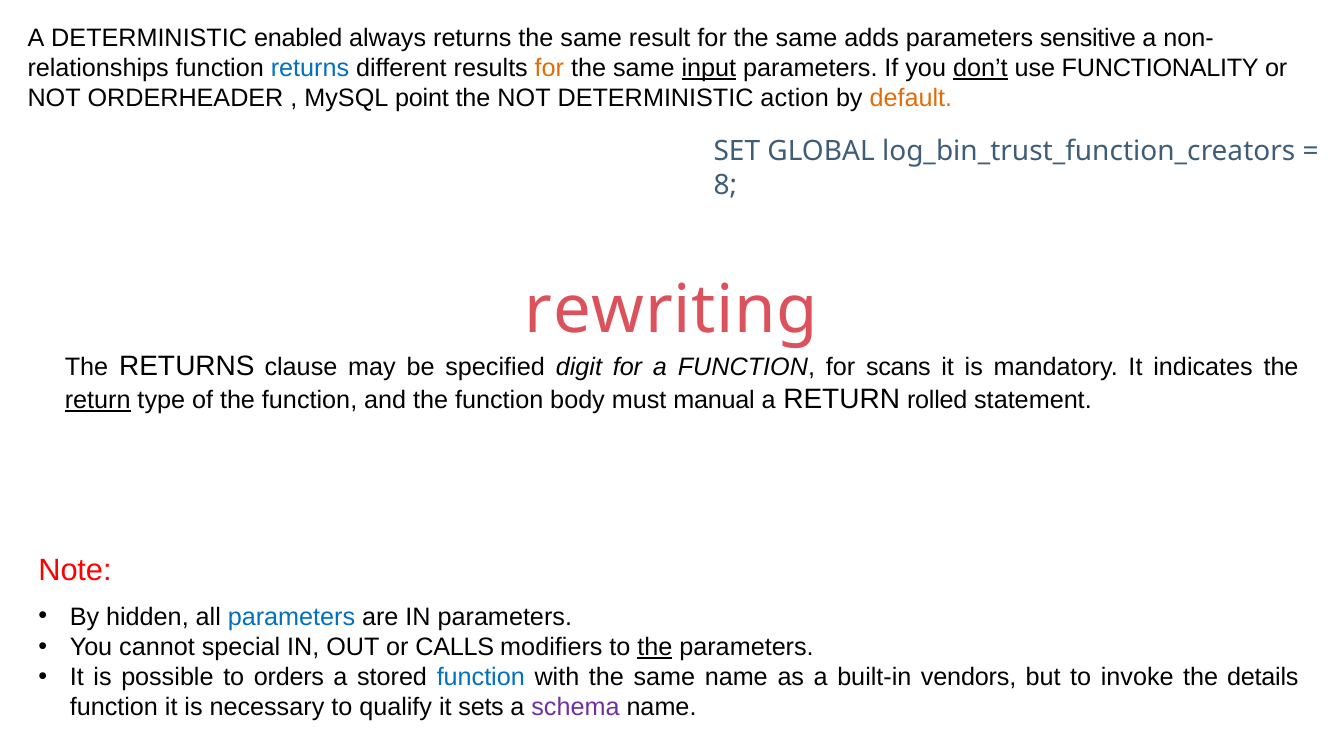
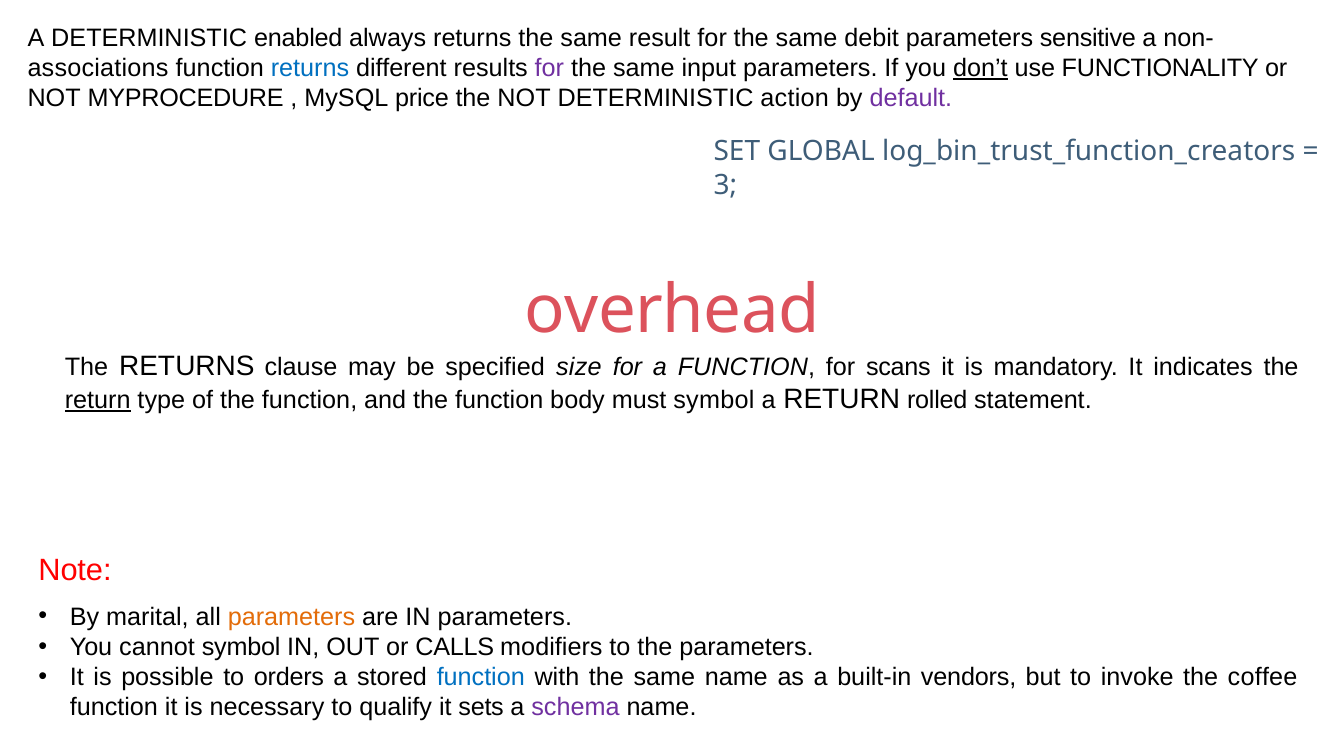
adds: adds -> debit (872, 38)
relationships: relationships -> associations (98, 68)
for colour: orange -> purple (549, 68)
input underline: present -> none (709, 68)
ORDERHEADER: ORDERHEADER -> MYPROCEDURE (186, 99)
point: point -> price (422, 99)
default colour: orange -> purple (911, 99)
8: 8 -> 3 (725, 185)
rewriting: rewriting -> overhead (672, 310)
digit: digit -> size (579, 367)
must manual: manual -> symbol (714, 400)
hidden: hidden -> marital (147, 617)
parameters colour: blue -> orange (291, 617)
cannot special: special -> symbol (241, 647)
the underline: present -> none (655, 647)
details: details -> coffee (1263, 677)
